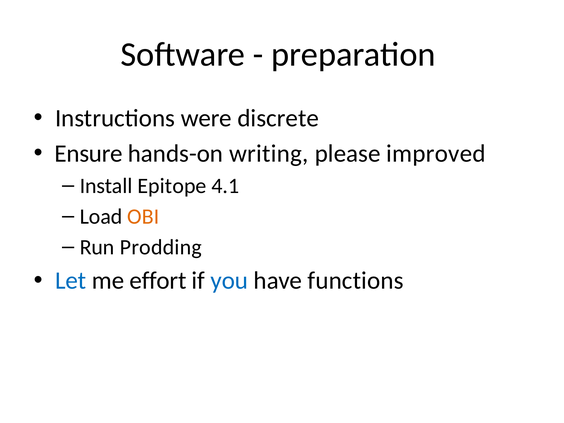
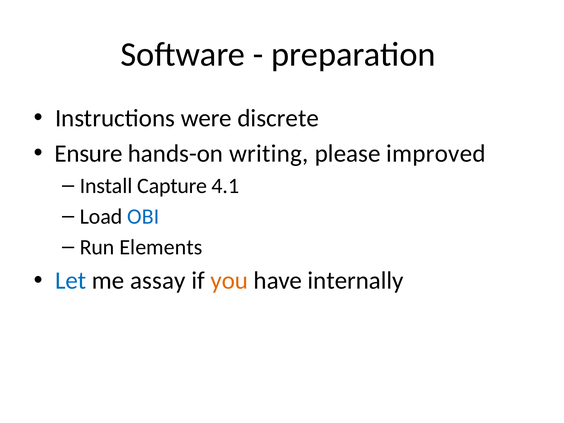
Epitope: Epitope -> Capture (172, 186)
OBI colour: orange -> blue (143, 217)
Prodding: Prodding -> Elements (161, 247)
effort: effort -> assay (158, 281)
you colour: blue -> orange (229, 281)
functions: functions -> internally (356, 281)
